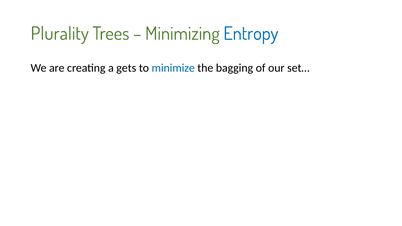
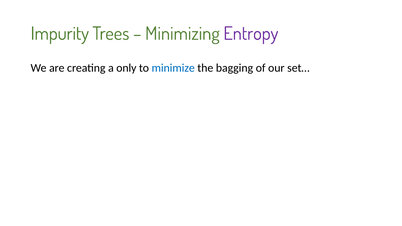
Plurality: Plurality -> Impurity (60, 34)
Entropy colour: blue -> purple (251, 34)
gets: gets -> only (126, 68)
